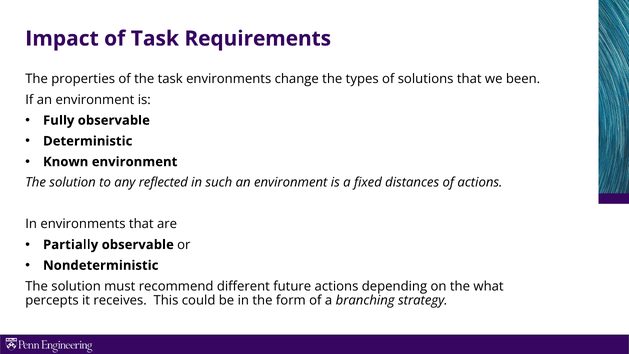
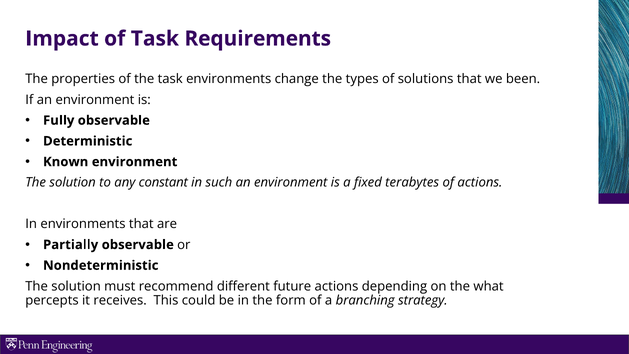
reflected: reflected -> constant (163, 182)
distances: distances -> terabytes (412, 182)
